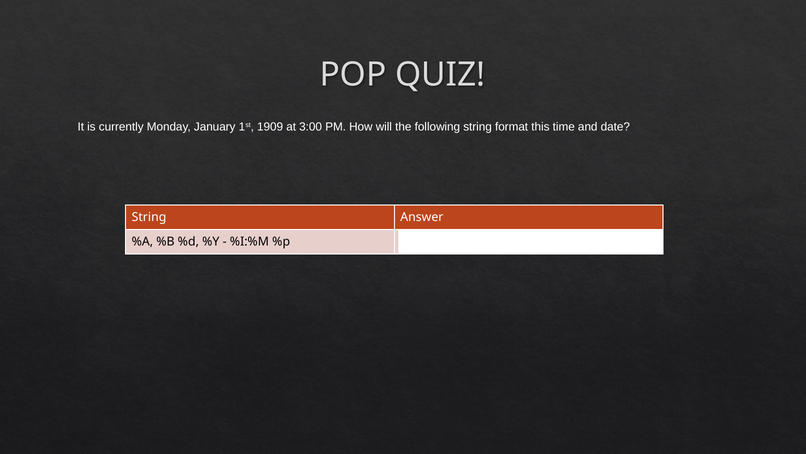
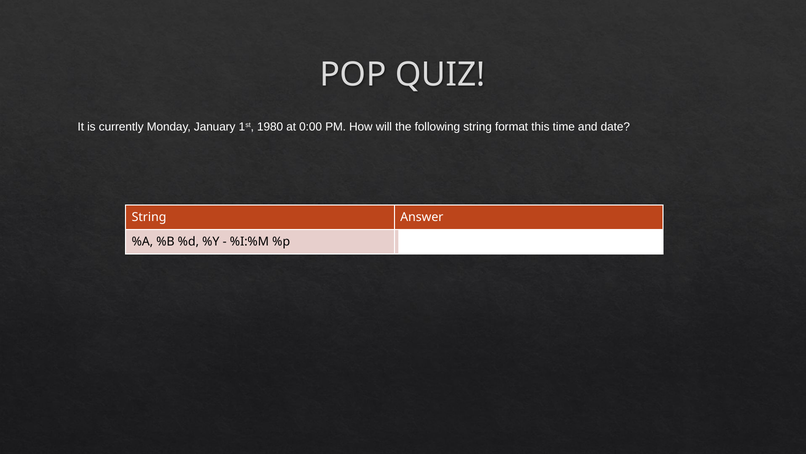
1909: 1909 -> 1980 (270, 127)
3:00: 3:00 -> 0:00 (311, 127)
